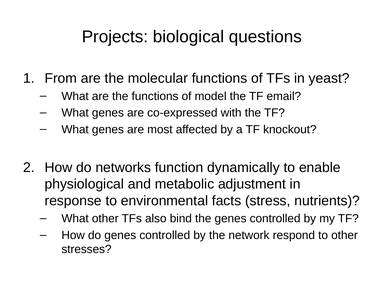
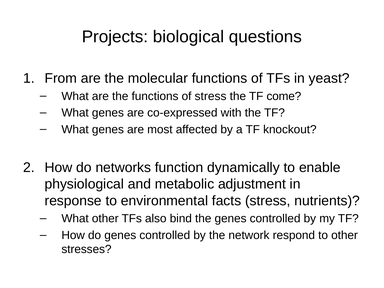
of model: model -> stress (211, 96)
email: email -> come (284, 96)
